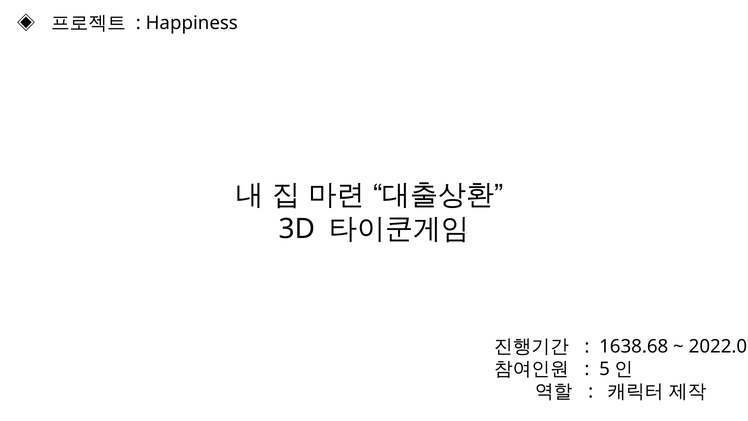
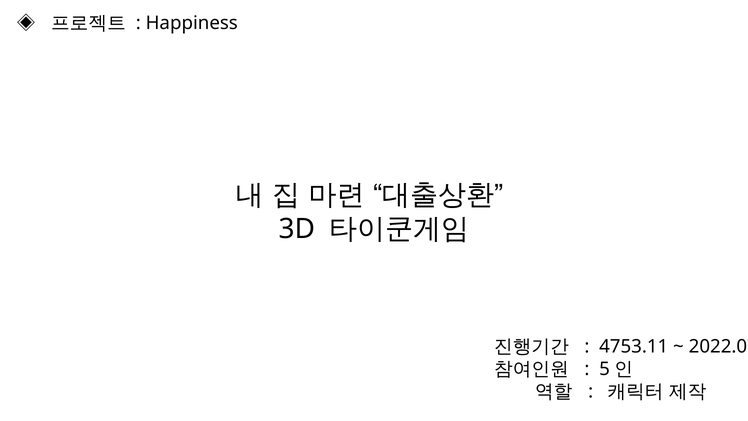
1638.68: 1638.68 -> 4753.11 (634, 347)
